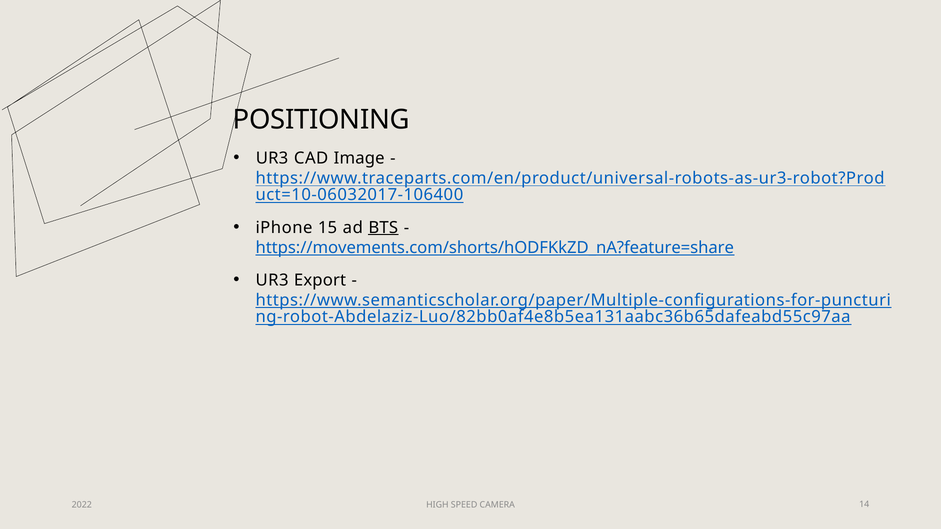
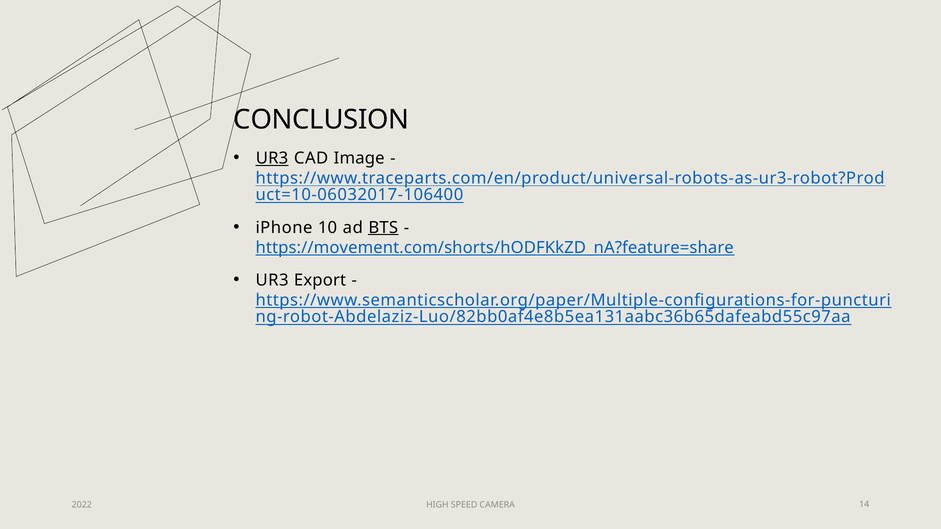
POSITIONING: POSITIONING -> CONCLUSION (321, 120)
UR3 underline: none -> present (272, 158)
15: 15 -> 10 (328, 228)
https://movements.com/shorts/hODFKkZD_nA?feature=share: https://movements.com/shorts/hODFKkZD_nA?feature=share -> https://movement.com/shorts/hODFKkZD_nA?feature=share (495, 248)
